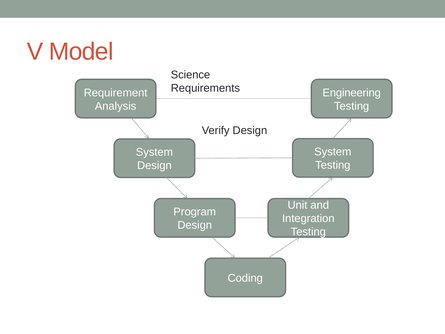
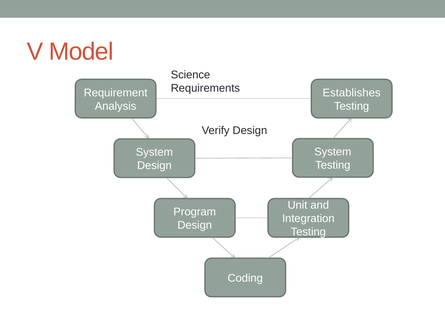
Engineering: Engineering -> Establishes (352, 93)
